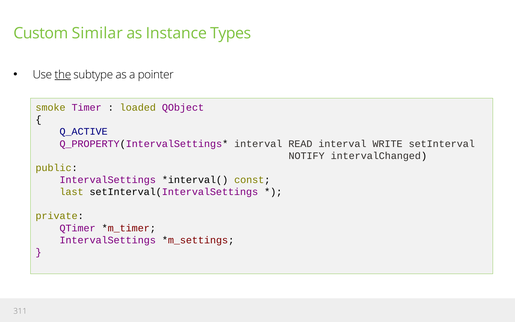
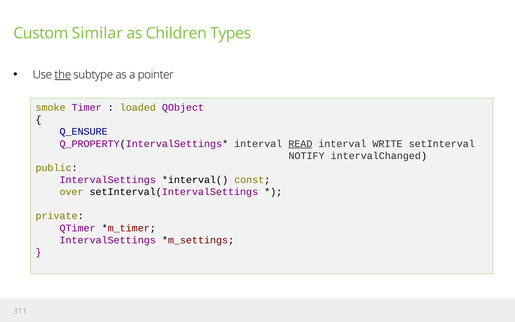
Instance: Instance -> Children (176, 33)
Q_ACTIVE: Q_ACTIVE -> Q_ENSURE (84, 132)
READ underline: none -> present (300, 144)
last: last -> over (72, 192)
